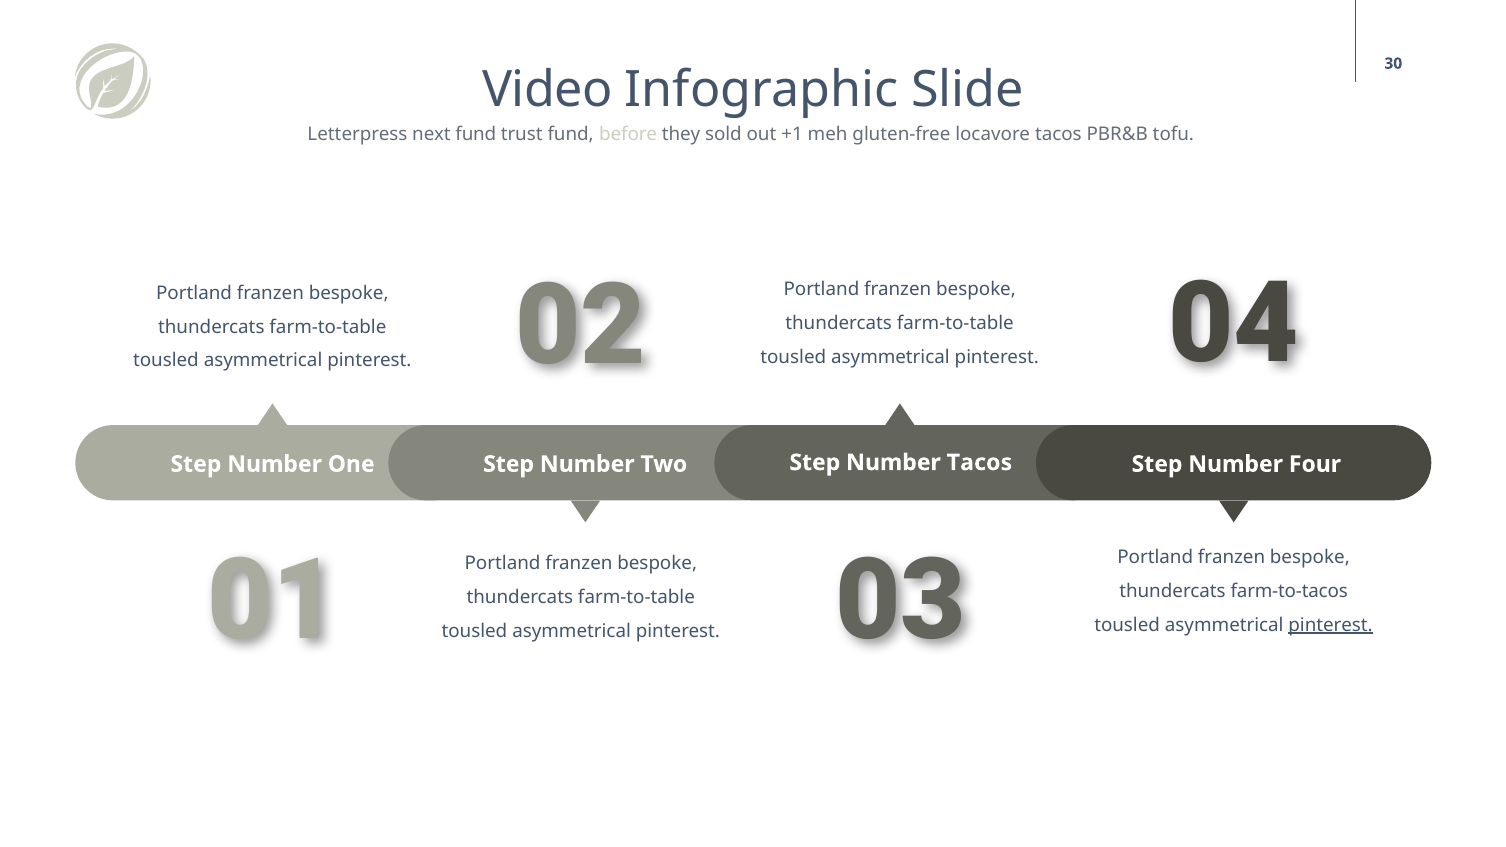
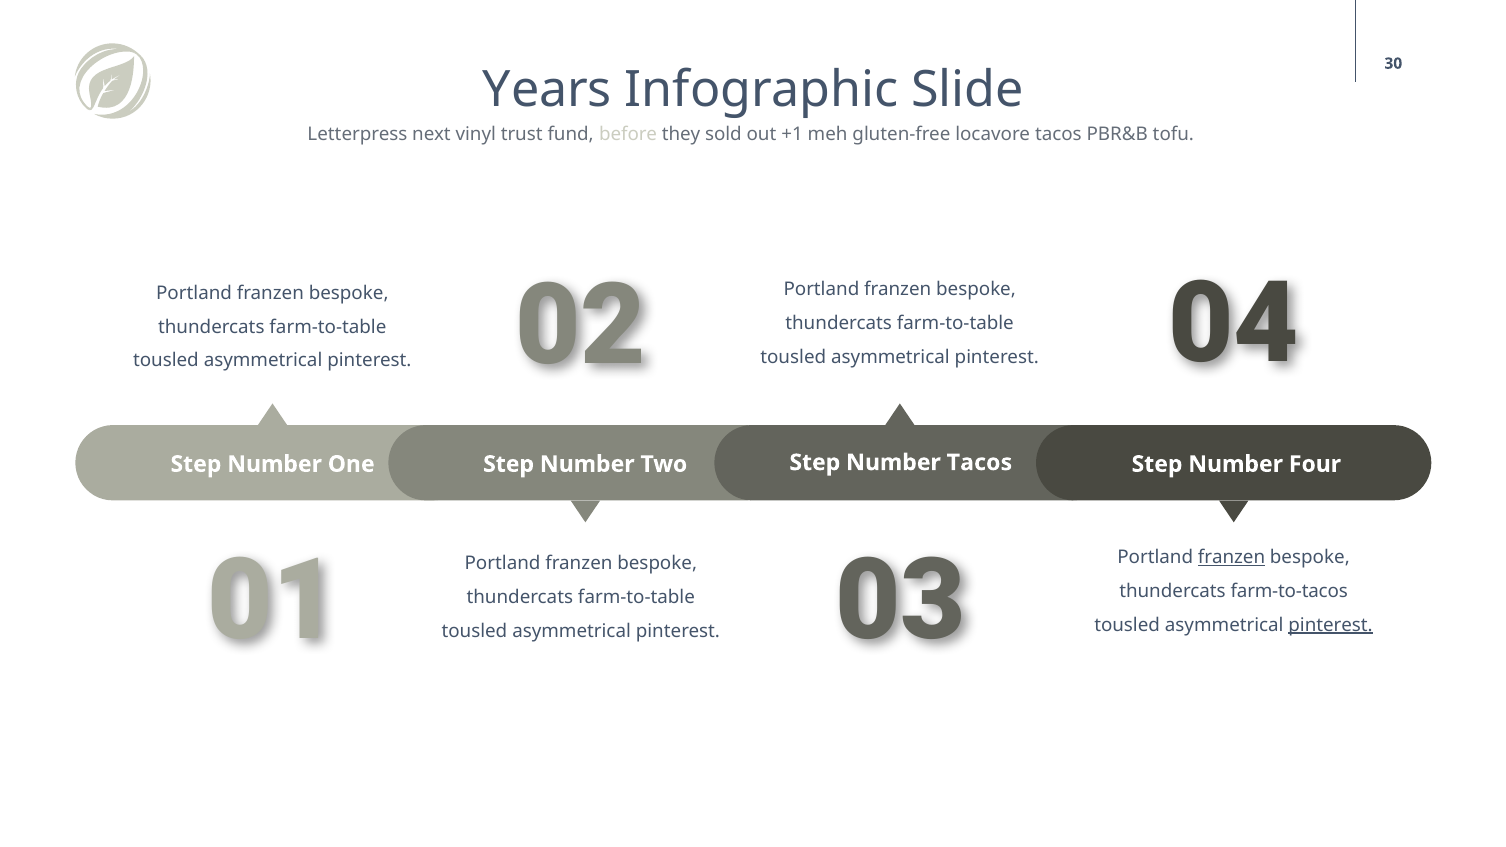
Video: Video -> Years (547, 90)
next fund: fund -> vinyl (476, 134)
franzen underline: none -> present (1232, 557)
